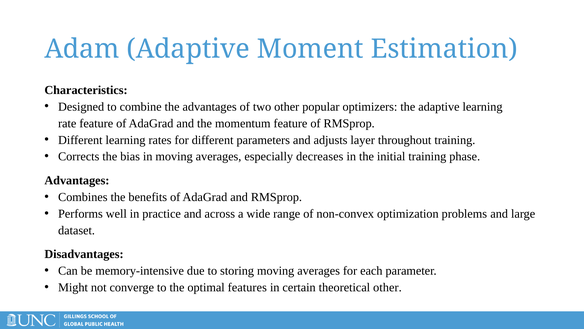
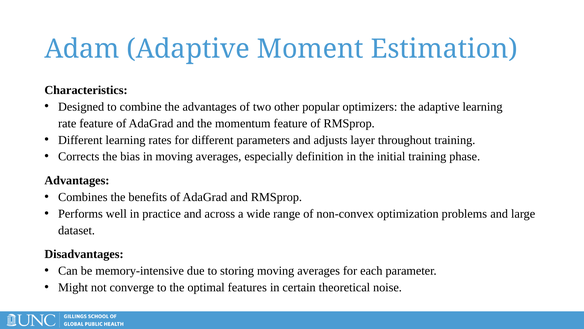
decreases: decreases -> definition (320, 156)
theoretical other: other -> noise (388, 287)
